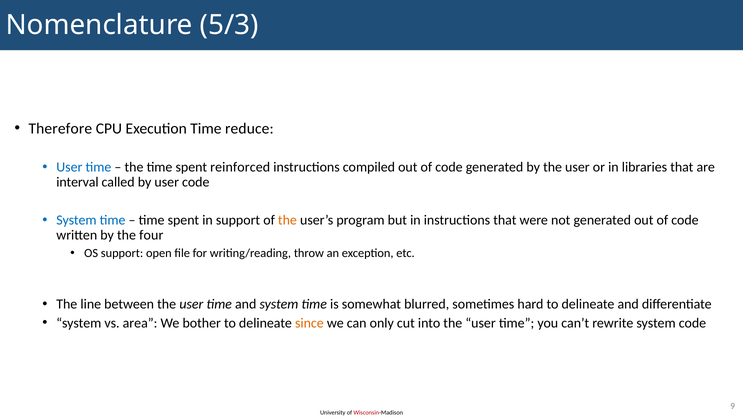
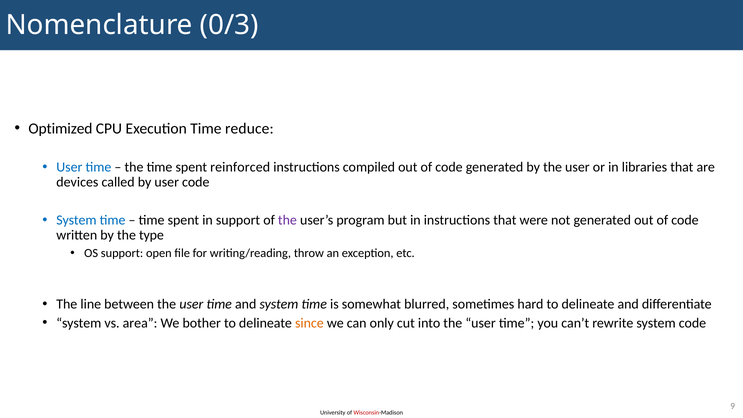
5/3: 5/3 -> 0/3 (229, 25)
Therefore: Therefore -> Optimized (60, 128)
interval: interval -> devices (77, 182)
the colour: orange -> purple (287, 220)
four: four -> type (151, 235)
